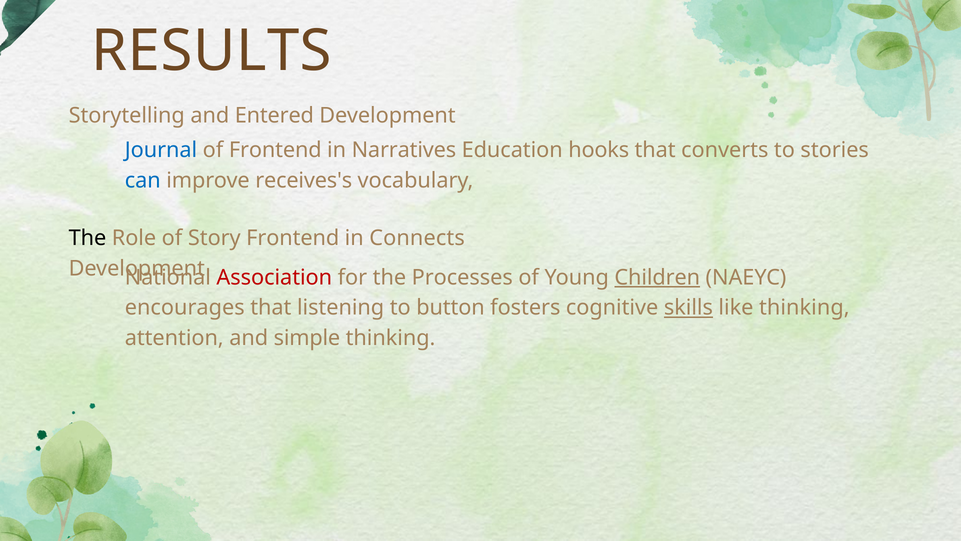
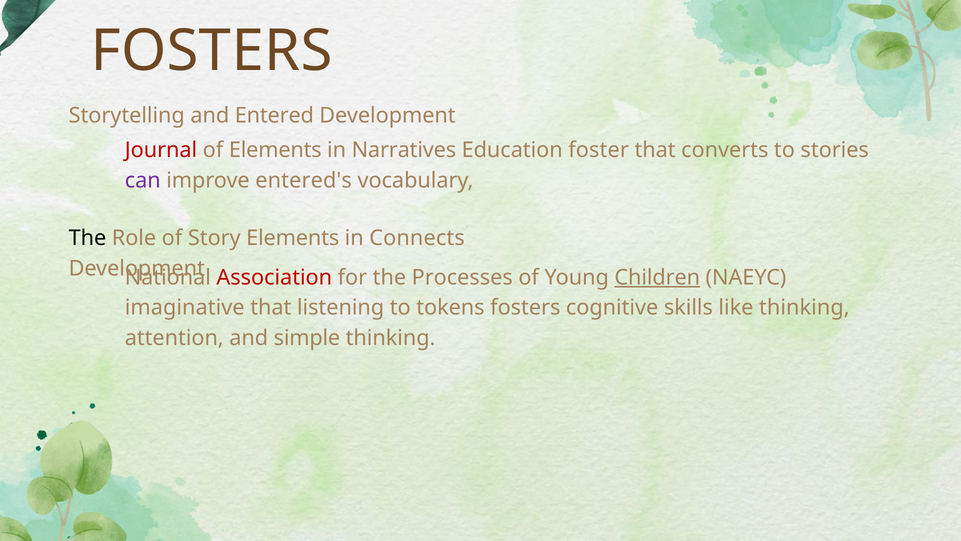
RESULTS: RESULTS -> FOSTERS (212, 51)
Journal colour: blue -> red (161, 150)
of Frontend: Frontend -> Elements (275, 150)
hooks: hooks -> foster (599, 150)
can colour: blue -> purple (143, 180)
receives's: receives's -> entered's (304, 180)
Story Frontend: Frontend -> Elements (293, 238)
encourages: encourages -> imaginative (185, 308)
button: button -> tokens (450, 308)
skills underline: present -> none (688, 308)
